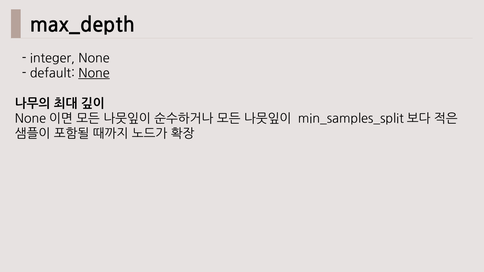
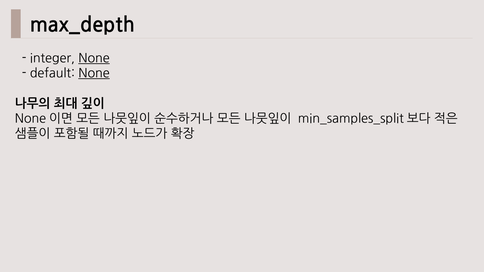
None underline: none -> present (94, 58)
